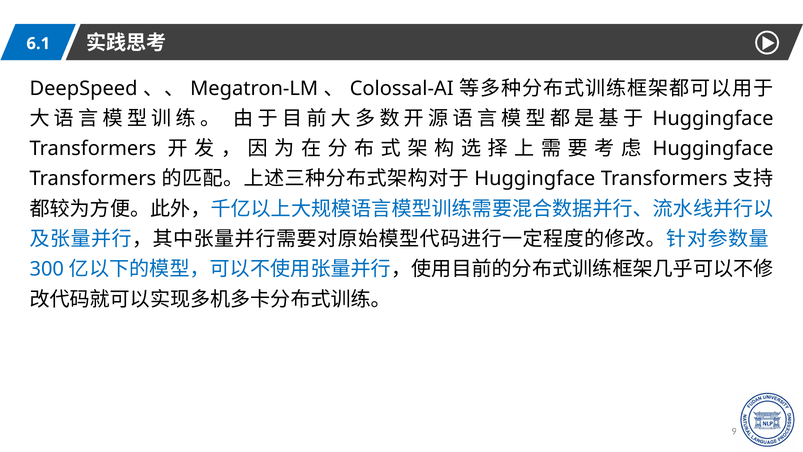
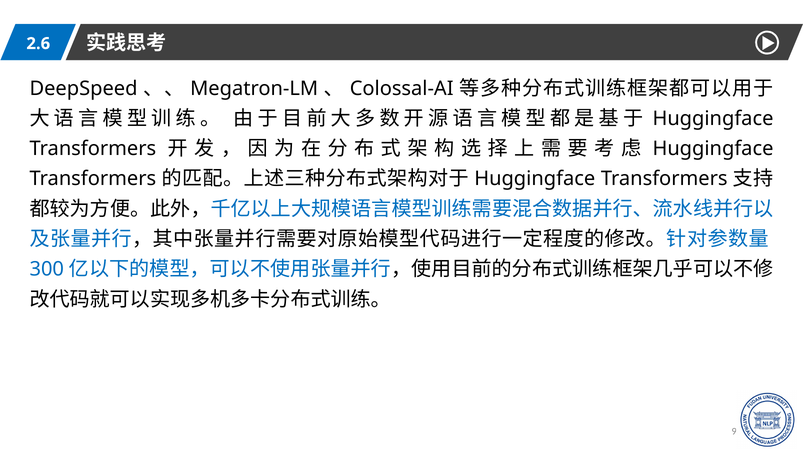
6.1: 6.1 -> 2.6 (38, 44)
